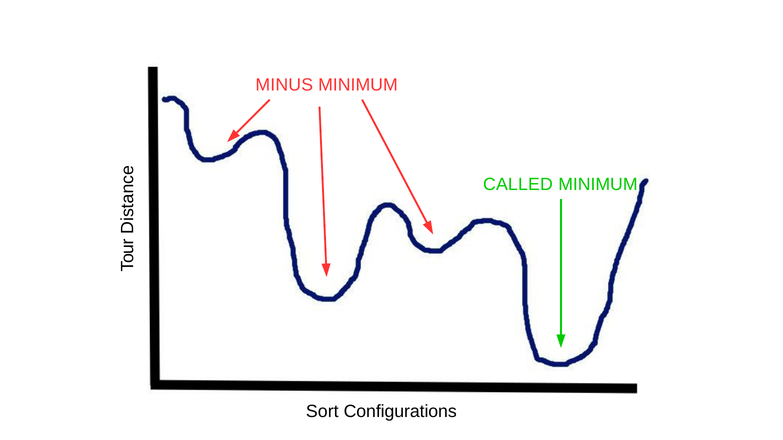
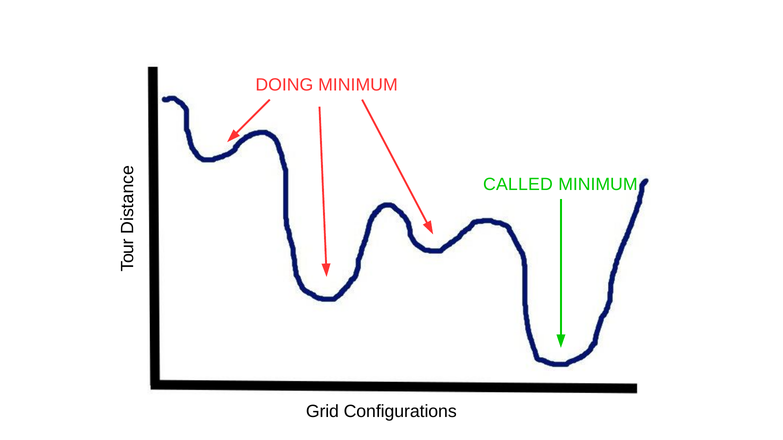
MINUS: MINUS -> DOING (284, 85)
Sort: Sort -> Grid (322, 412)
